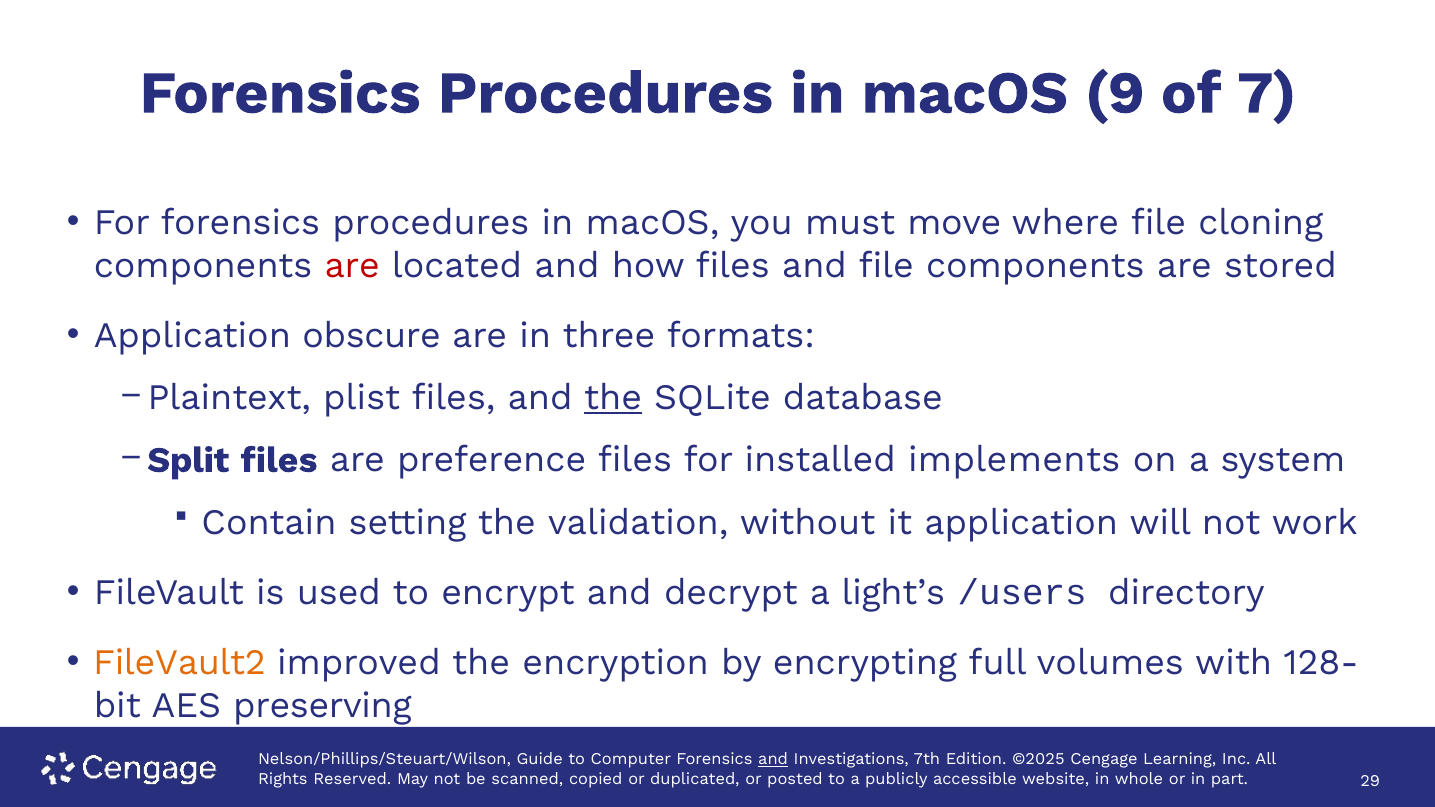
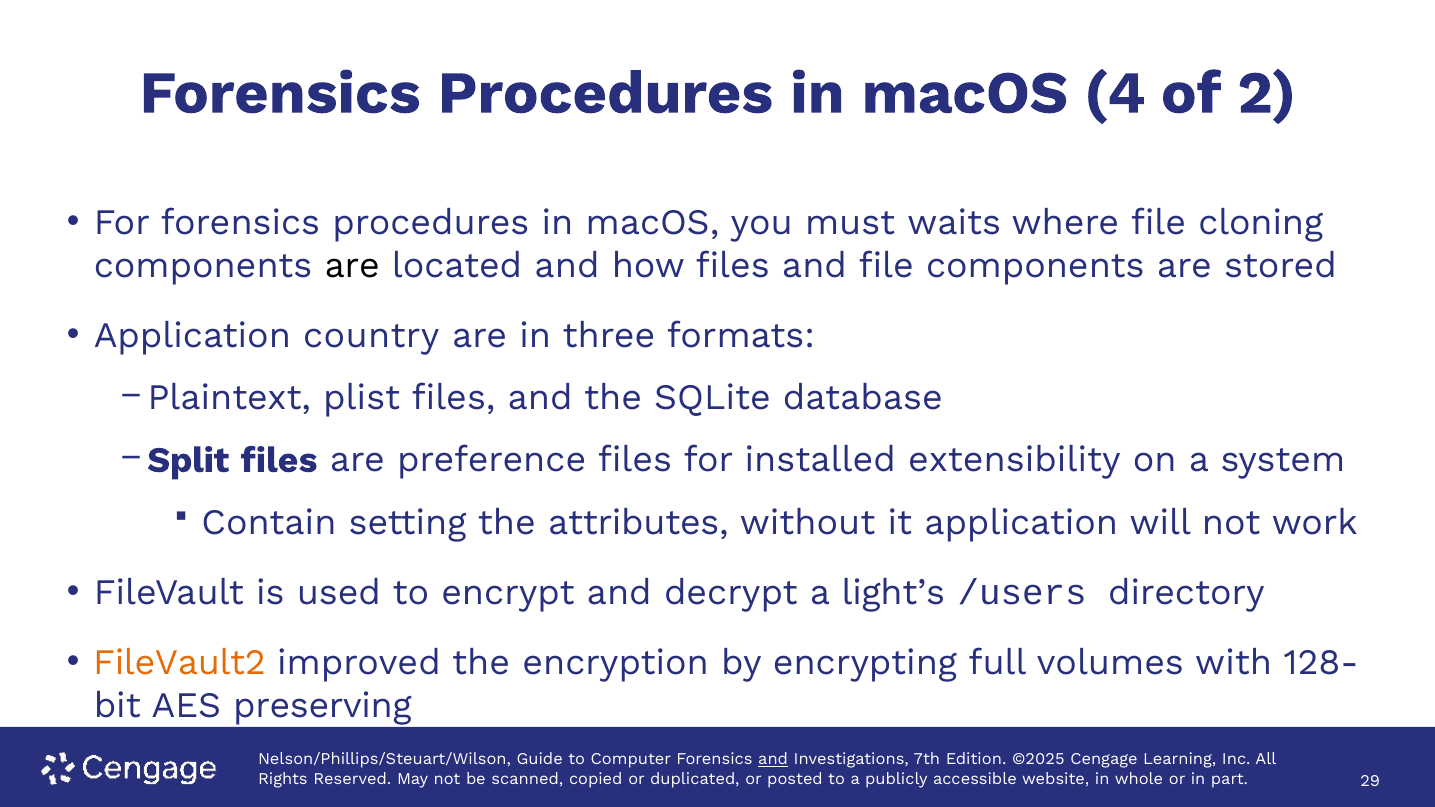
9: 9 -> 4 (1115, 93)
7: 7 -> 2 (1267, 93)
move: move -> waits (954, 222)
are colour: red -> black (352, 265)
obscure: obscure -> country (371, 335)
the underline: present -> none (613, 398)
implements: implements -> extensibility (1014, 460)
validation: validation -> attributes (638, 523)
